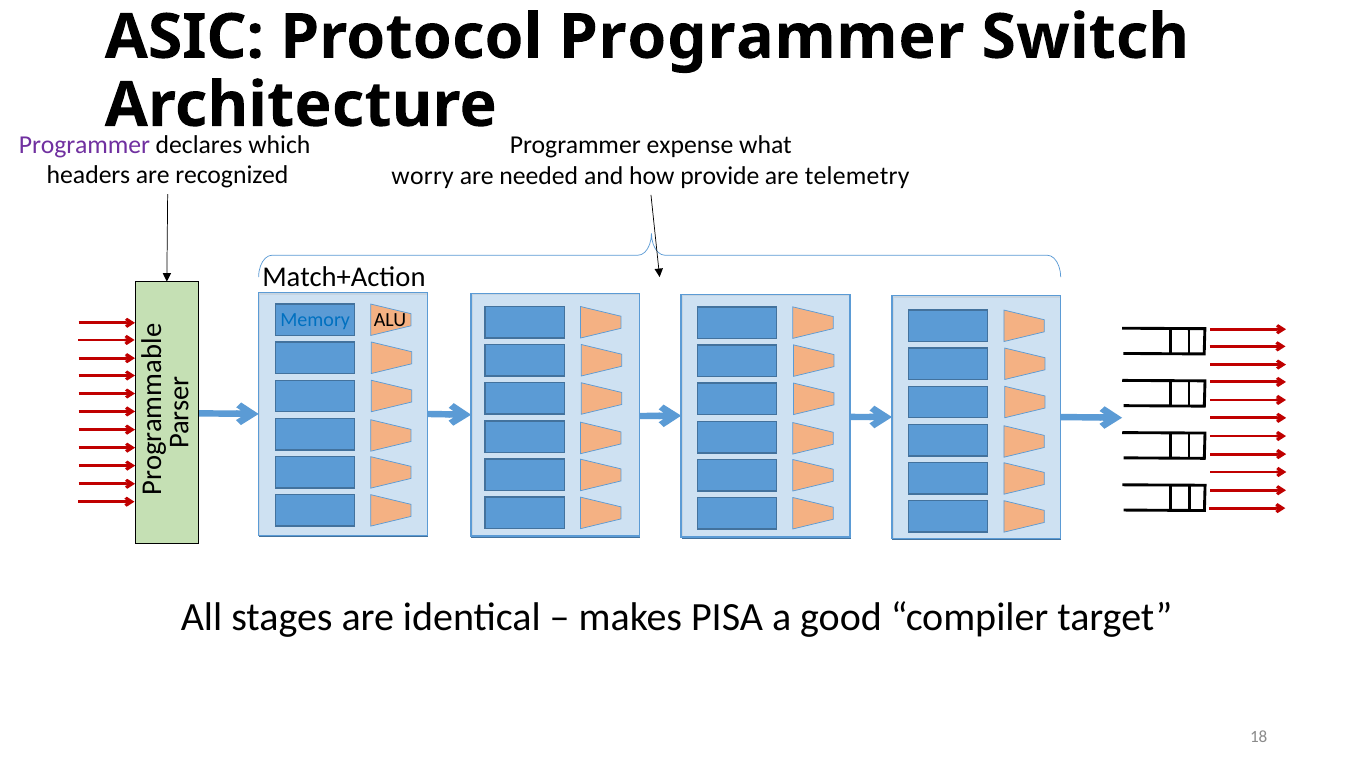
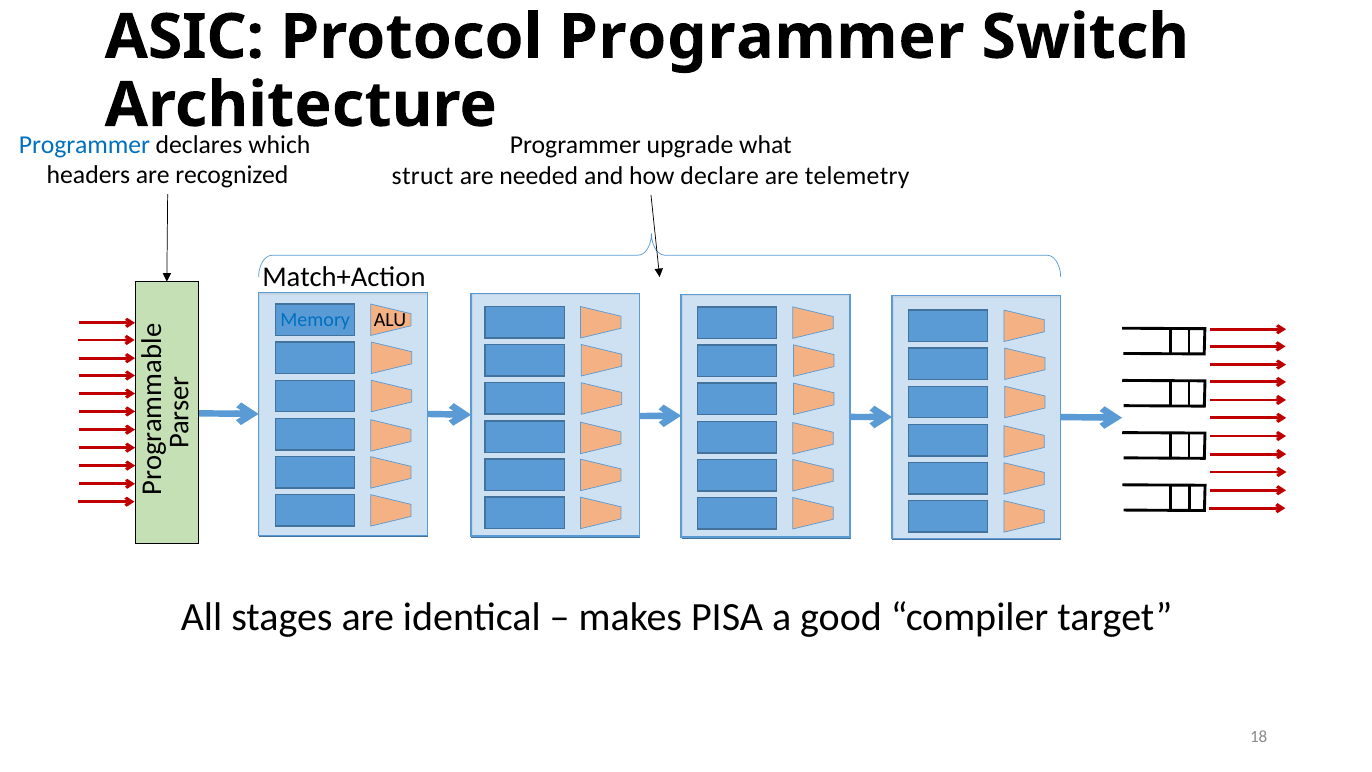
Programmer colour: purple -> blue (84, 145)
expense: expense -> upgrade (690, 145)
worry: worry -> struct (423, 176)
provide: provide -> declare (720, 176)
